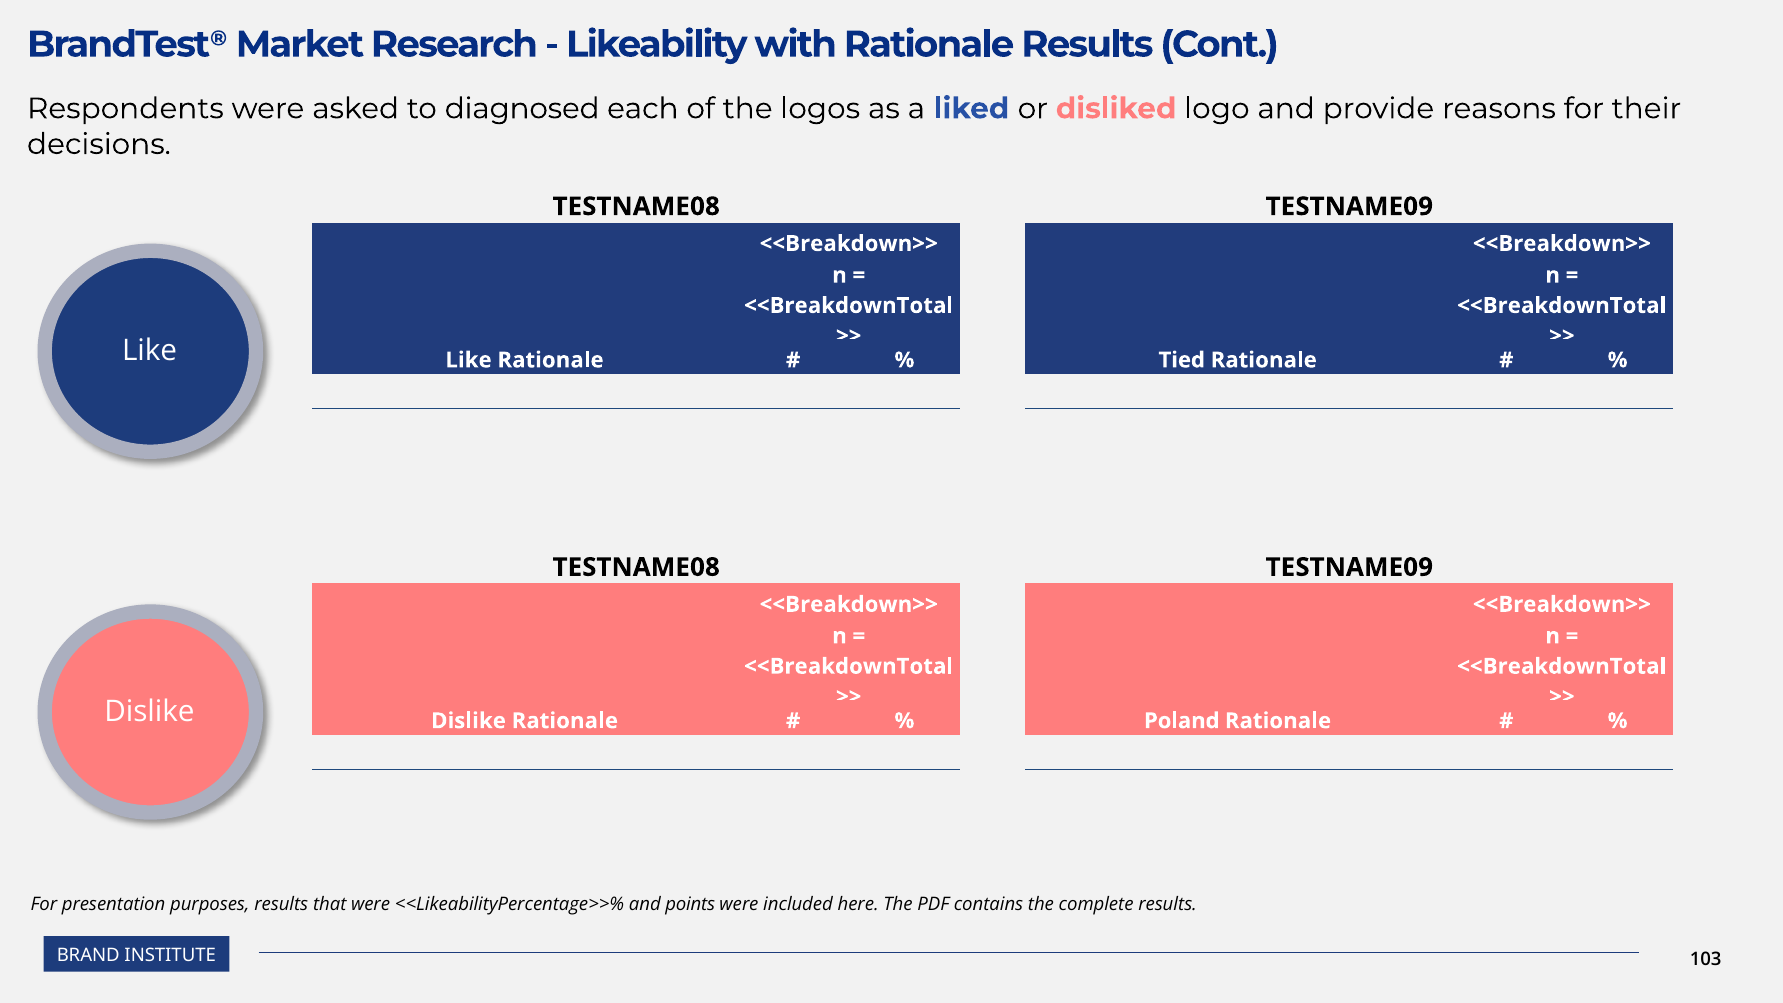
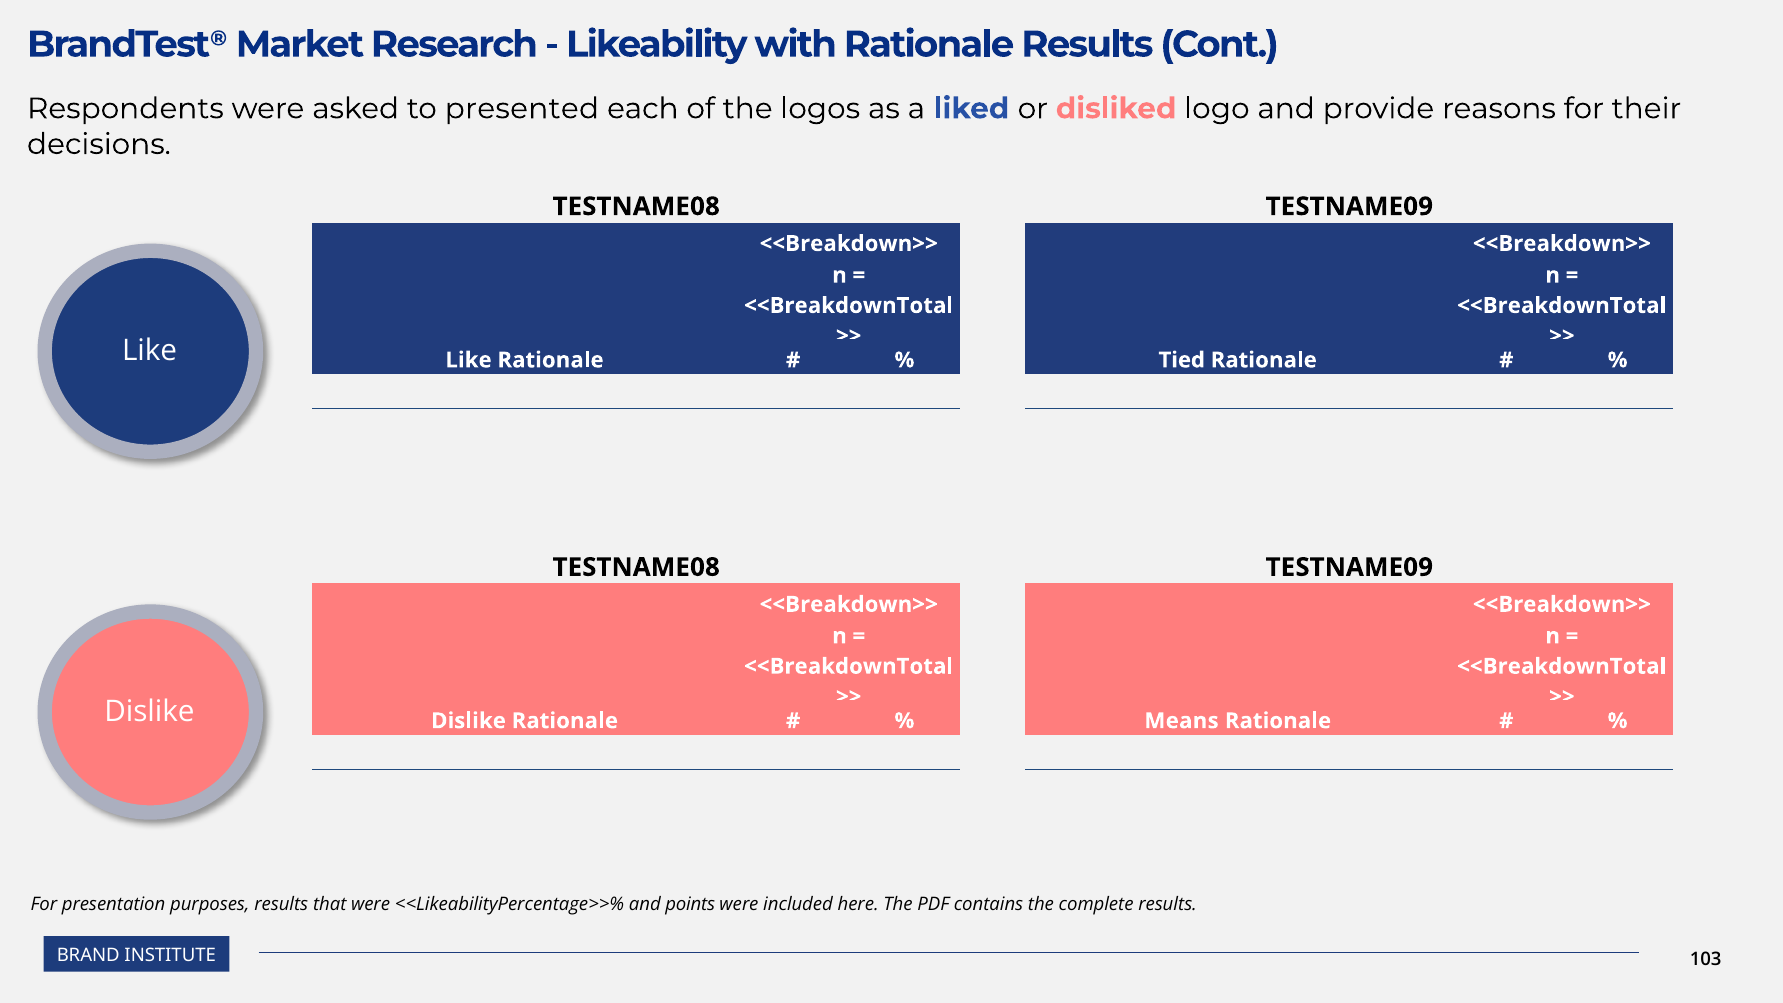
diagnosed: diagnosed -> presented (522, 109)
Poland: Poland -> Means (1182, 721)
